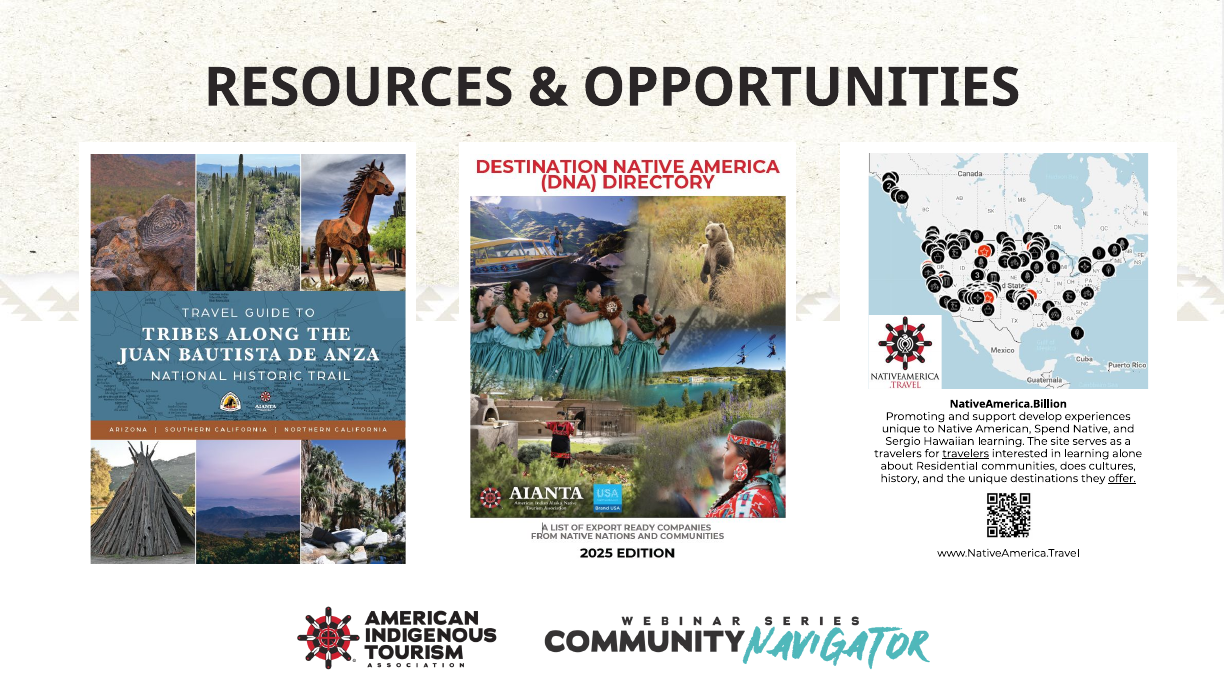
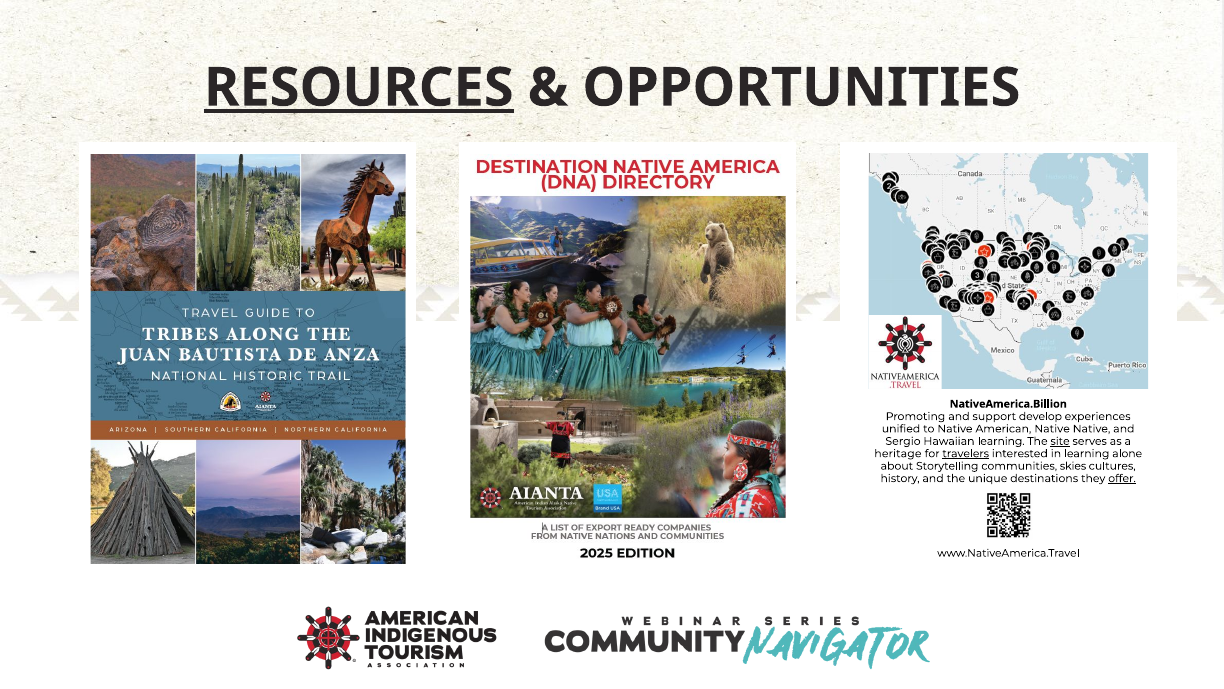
RESOURCES underline: none -> present (359, 88)
unique: unique -> unified (901, 428)
American Spend: Spend -> Native (1052, 428)
site underline: none -> present (1060, 441)
travelers: travelers -> heritage (898, 453)
Residential: Residential -> Storytelling (947, 466)
does: does -> skies (1073, 466)
